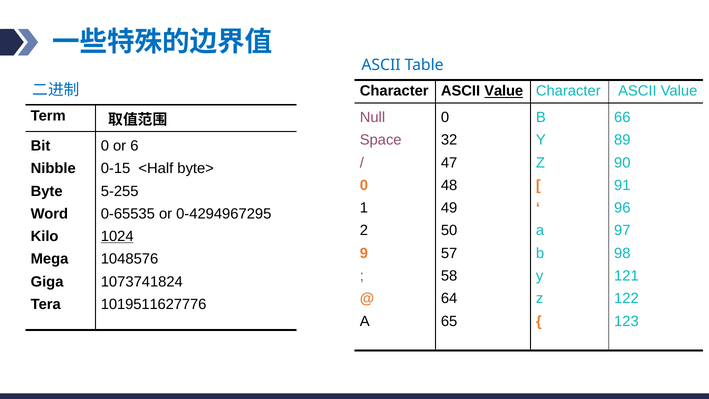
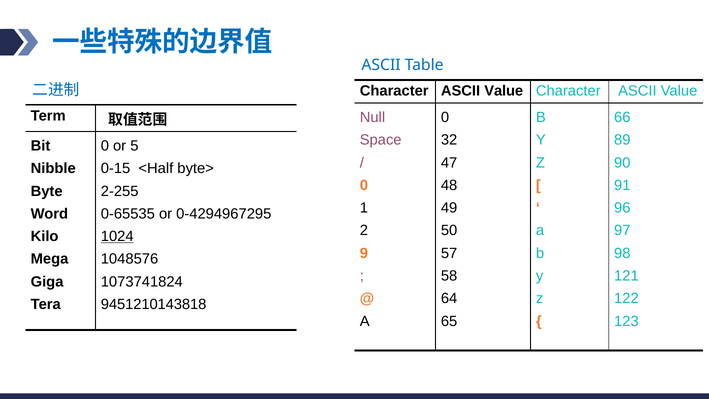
Value underline: present -> none (504, 91)
6: 6 -> 5 (134, 146)
5-255: 5-255 -> 2-255 (120, 191)
1019511627776: 1019511627776 -> 9451210143818 (154, 304)
